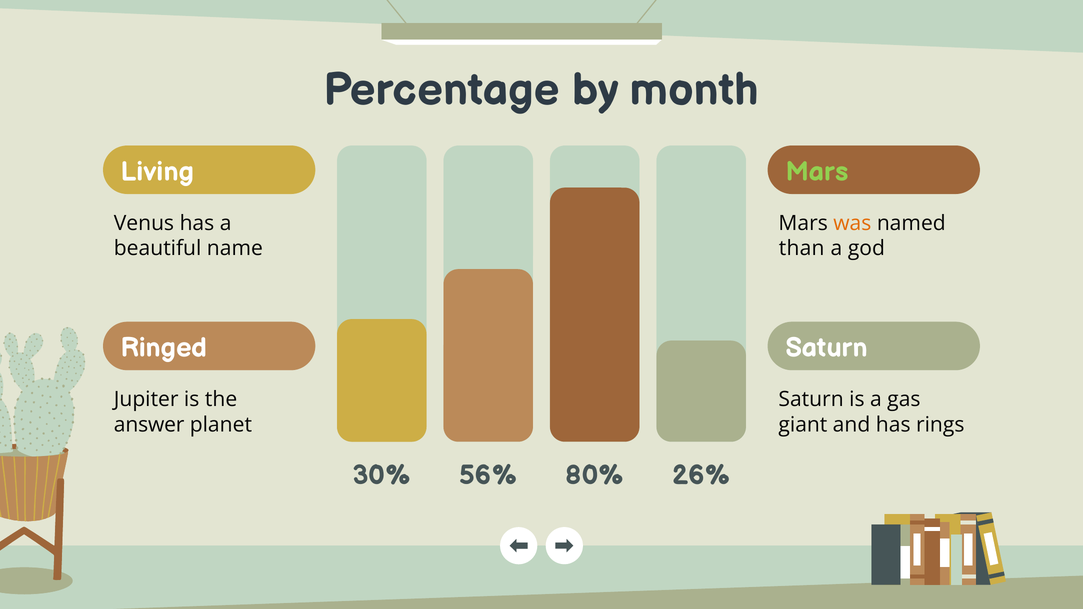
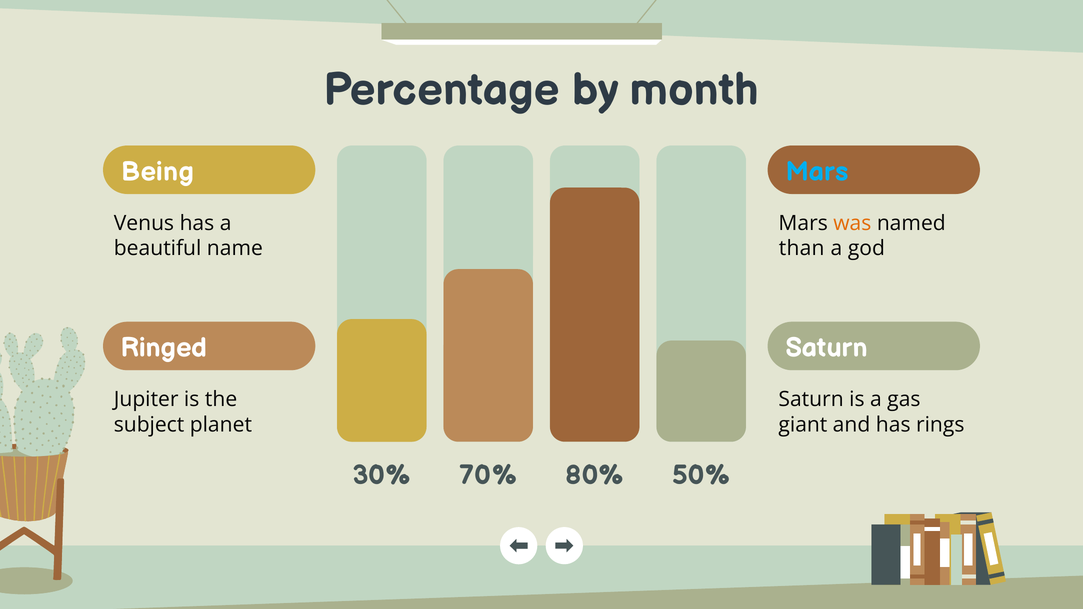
Living: Living -> Being (158, 172)
Mars colour: light green -> light blue (817, 172)
answer: answer -> subject (149, 425)
56%: 56% -> 70% (488, 476)
26%: 26% -> 50% (701, 476)
